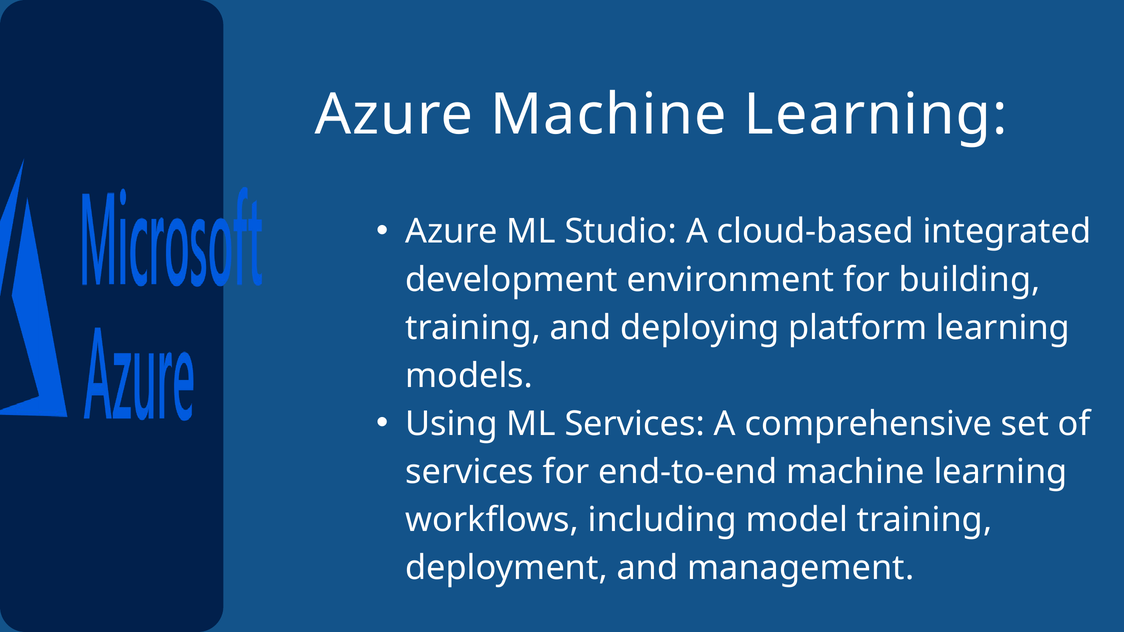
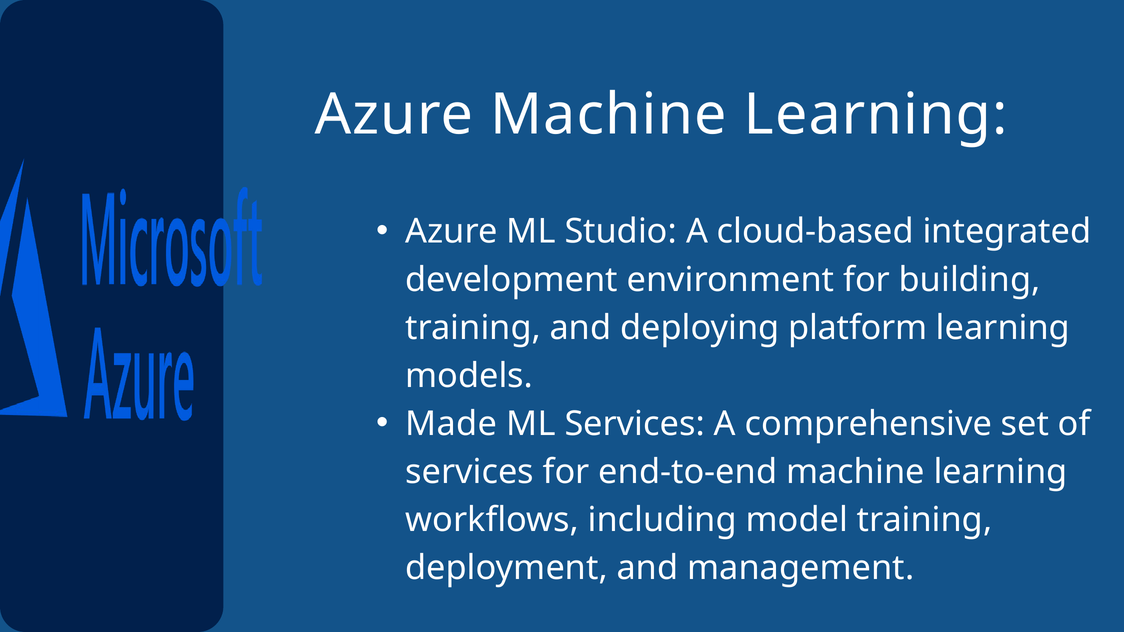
Using: Using -> Made (451, 424)
